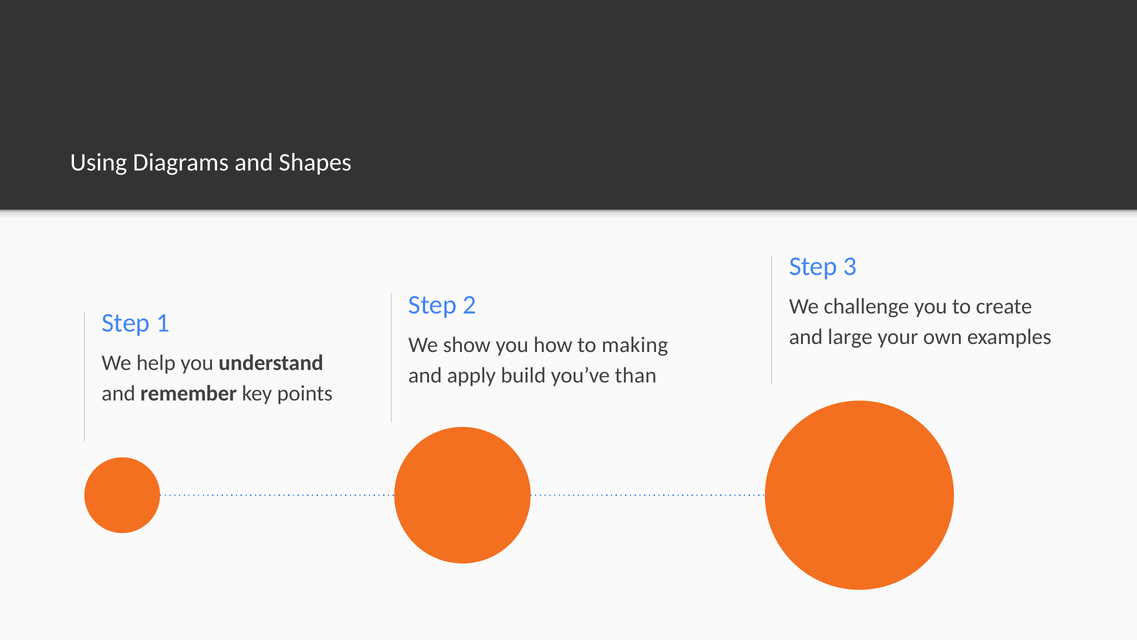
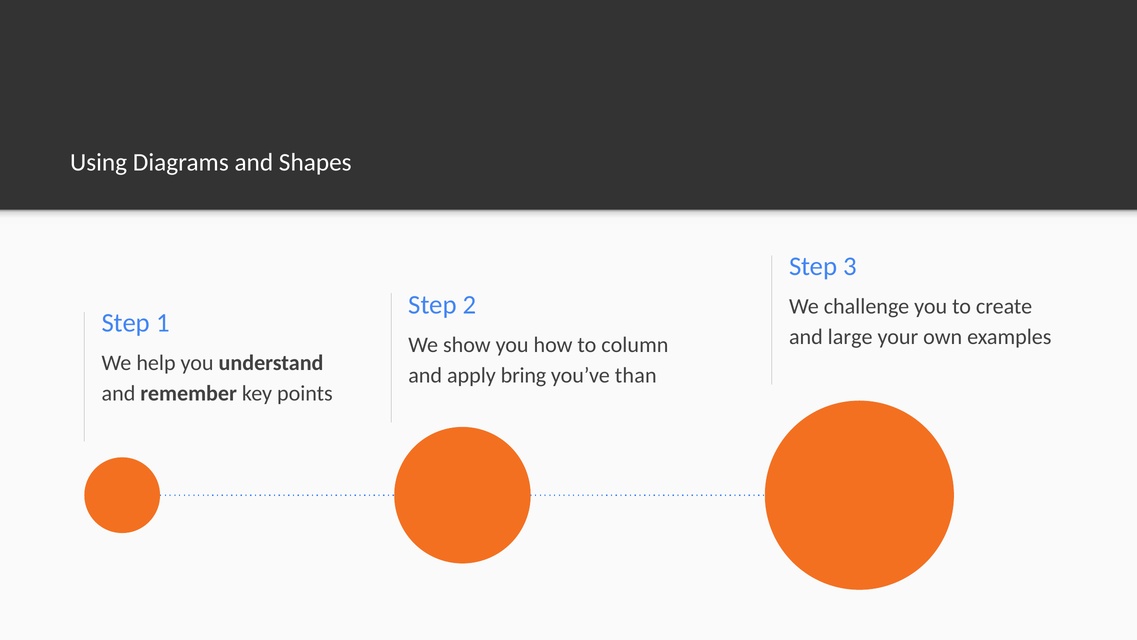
making: making -> column (635, 345)
build: build -> bring (523, 375)
